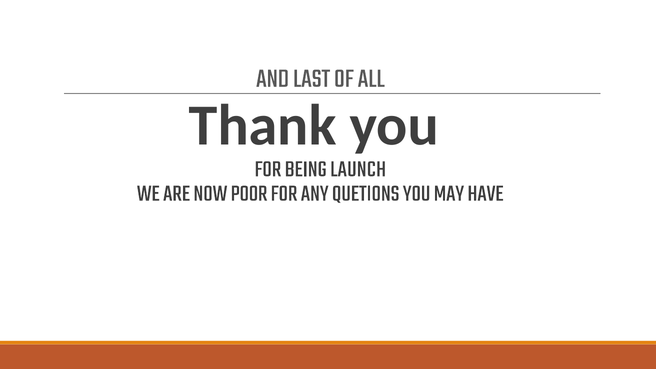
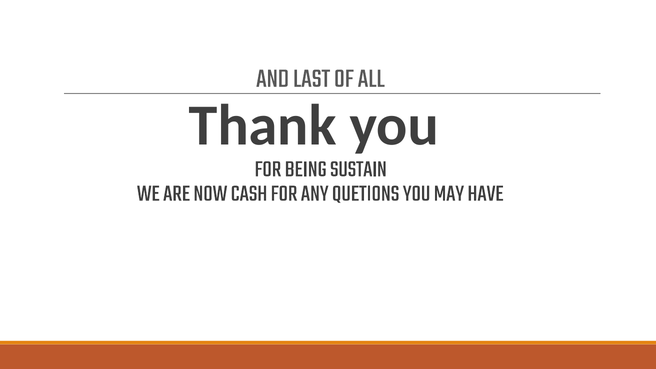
LAUNCH: LAUNCH -> SUSTAIN (358, 168)
POOR: POOR -> CASH (249, 193)
